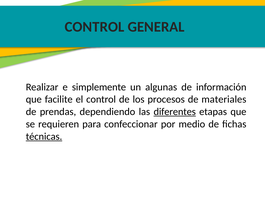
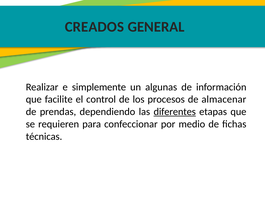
CONTROL: CONTROL -> CREADOS (94, 27)
materiales: materiales -> almacenar (224, 99)
técnicas underline: present -> none (44, 136)
